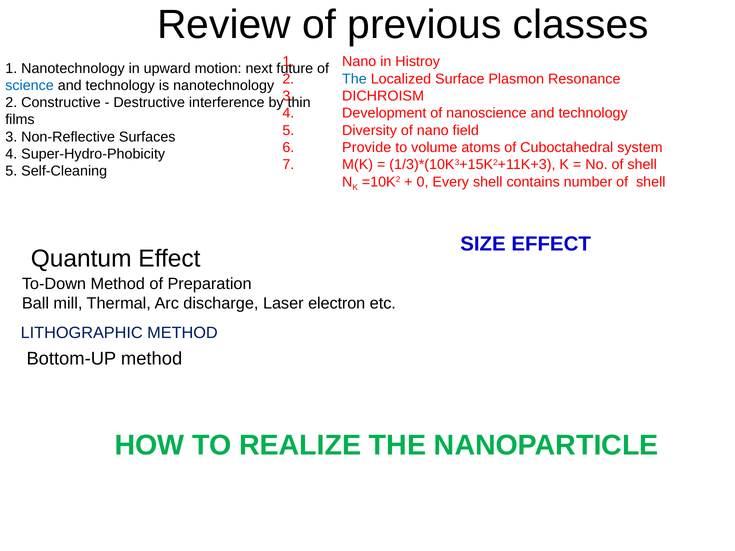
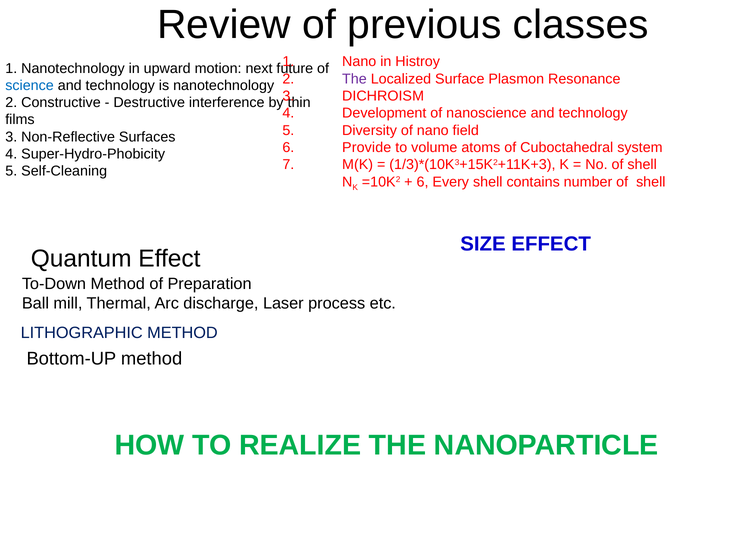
The colour: blue -> purple (354, 79)
0: 0 -> 6 (423, 182)
electron: electron -> process (337, 304)
